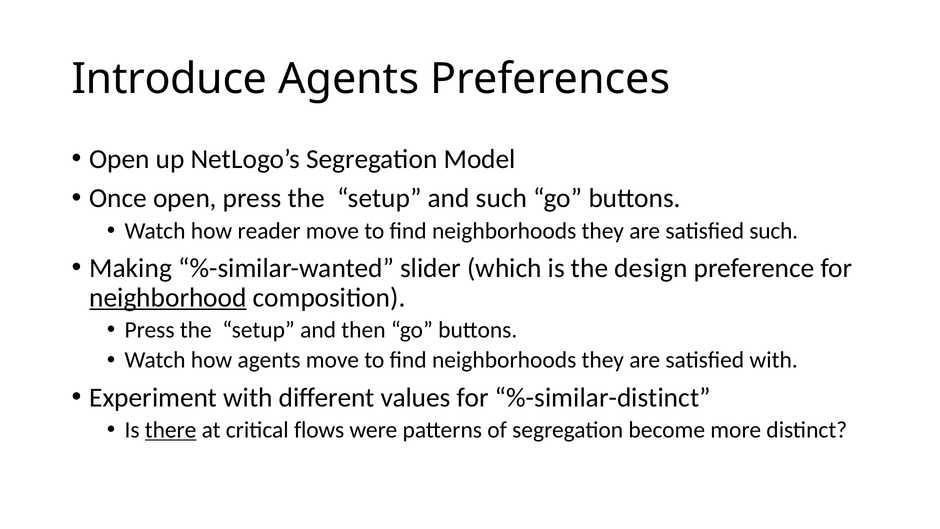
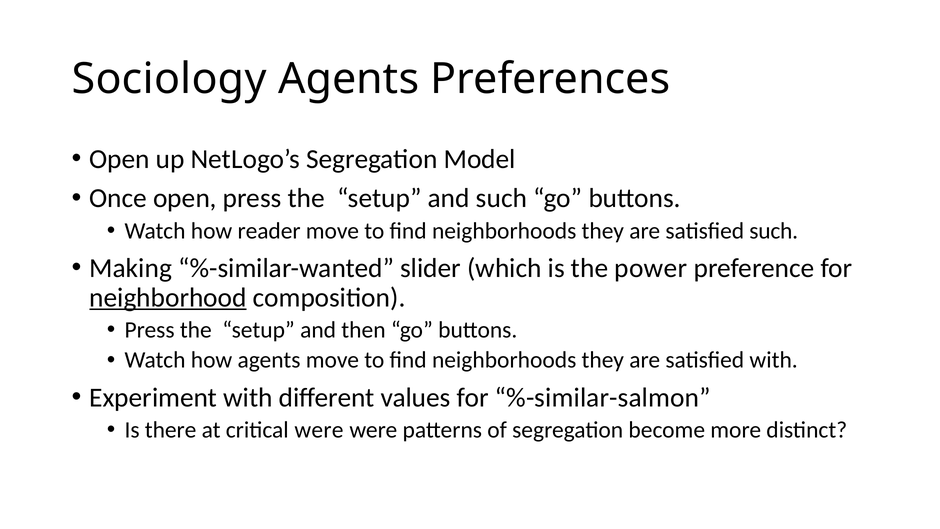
Introduce: Introduce -> Sociology (169, 79)
design: design -> power (651, 268)
%-similar-distinct: %-similar-distinct -> %-similar-salmon (603, 397)
there underline: present -> none (171, 430)
critical flows: flows -> were (319, 430)
